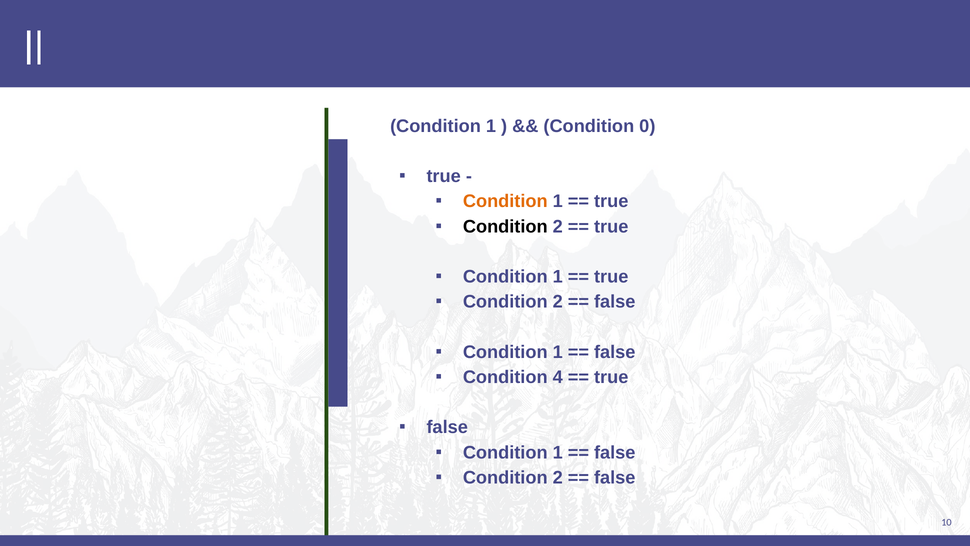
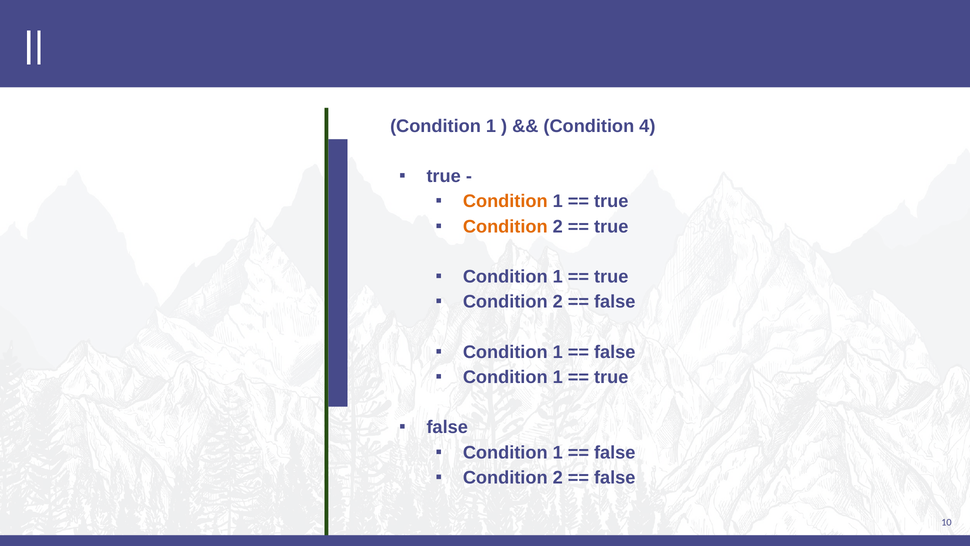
0: 0 -> 4 (647, 126)
Condition colour: black -> orange (505, 226)
4: 4 -> 1 (558, 377)
